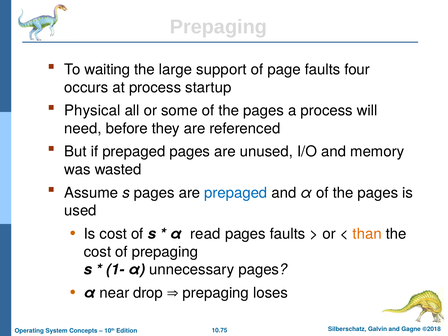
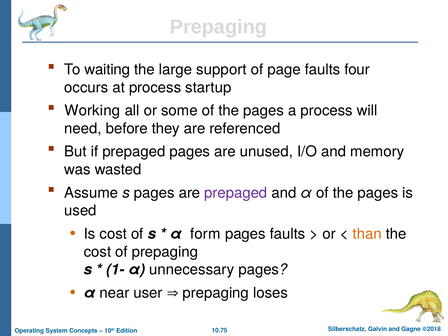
Physical: Physical -> Working (92, 111)
prepaged colour: blue -> purple (236, 193)
read: read -> form (205, 234)
drop: drop -> user (148, 293)
